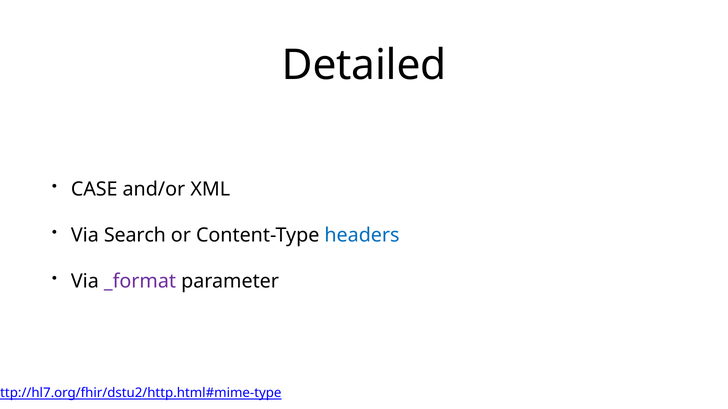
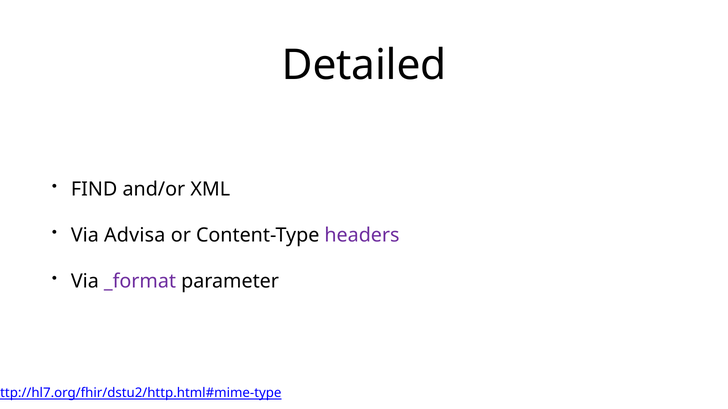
CASE: CASE -> FIND (94, 189)
Search: Search -> Advisa (135, 236)
headers colour: blue -> purple (362, 236)
